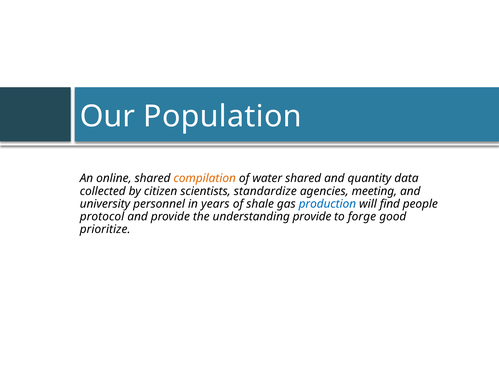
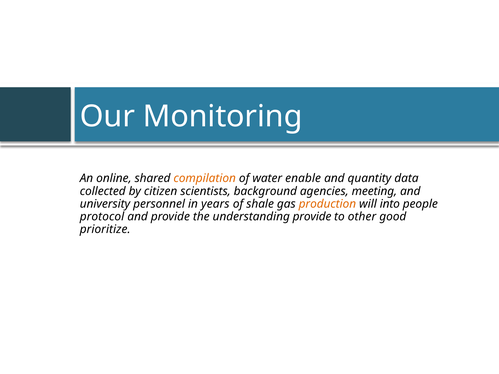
Population: Population -> Monitoring (223, 116)
water shared: shared -> enable (303, 179)
standardize: standardize -> background (265, 191)
production colour: blue -> orange (327, 204)
find: find -> into (390, 204)
forge: forge -> other (362, 217)
